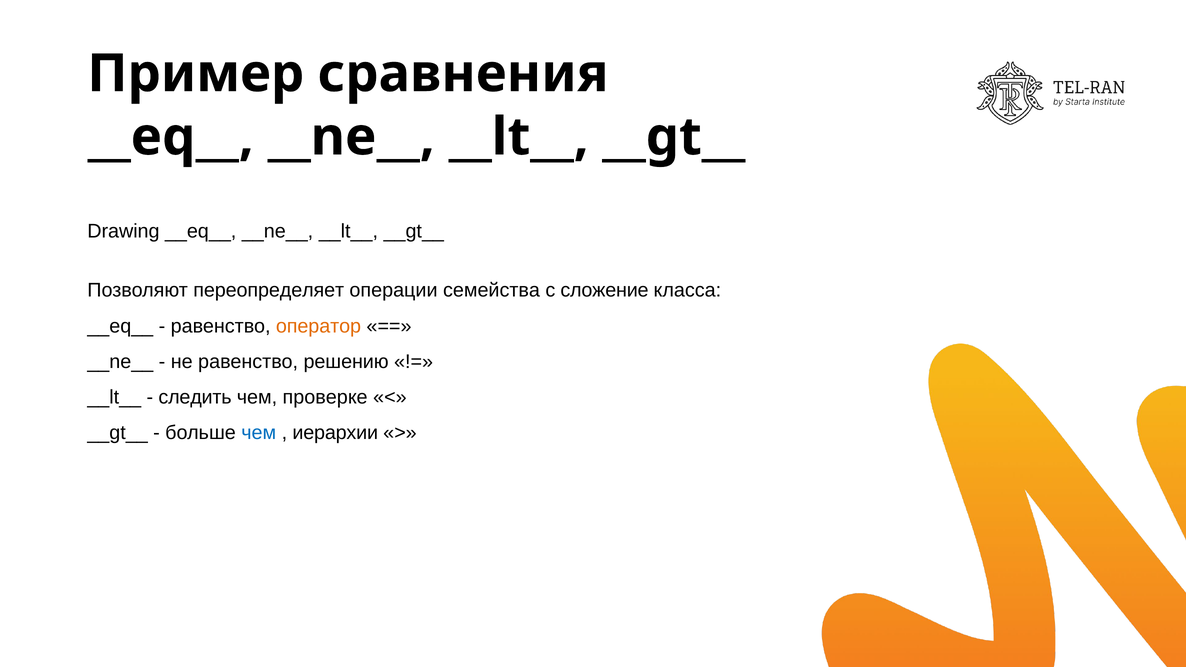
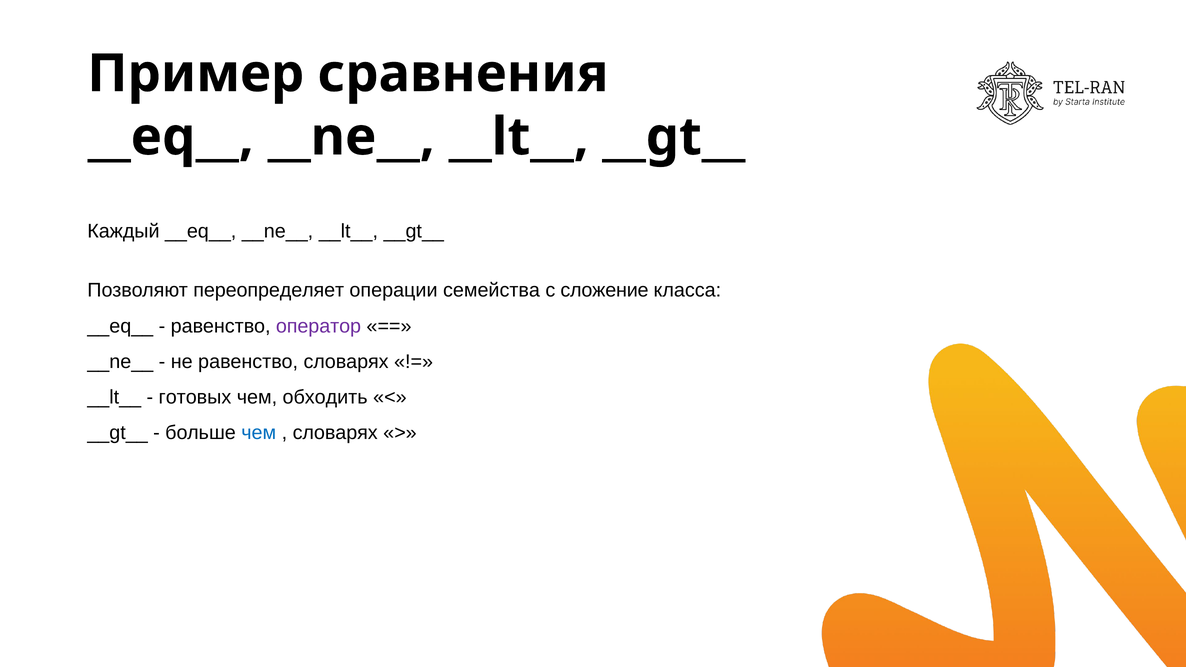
Drawing: Drawing -> Каждый (123, 231)
оператор colour: orange -> purple (319, 326)
равенство решению: решению -> словарях (346, 362)
следить: следить -> готовых (195, 397)
проверке: проверке -> обходить (325, 397)
иерархии: иерархии -> словарях (335, 433)
